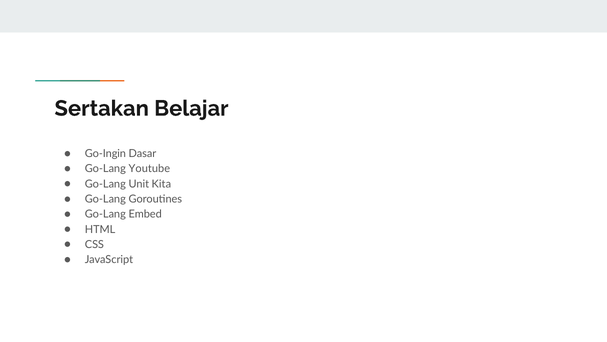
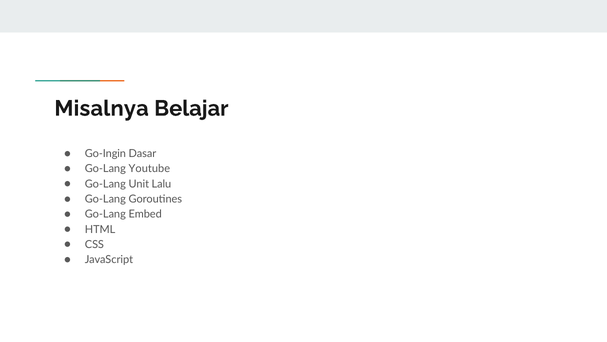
Sertakan: Sertakan -> Misalnya (102, 108)
Kita: Kita -> Lalu (161, 184)
